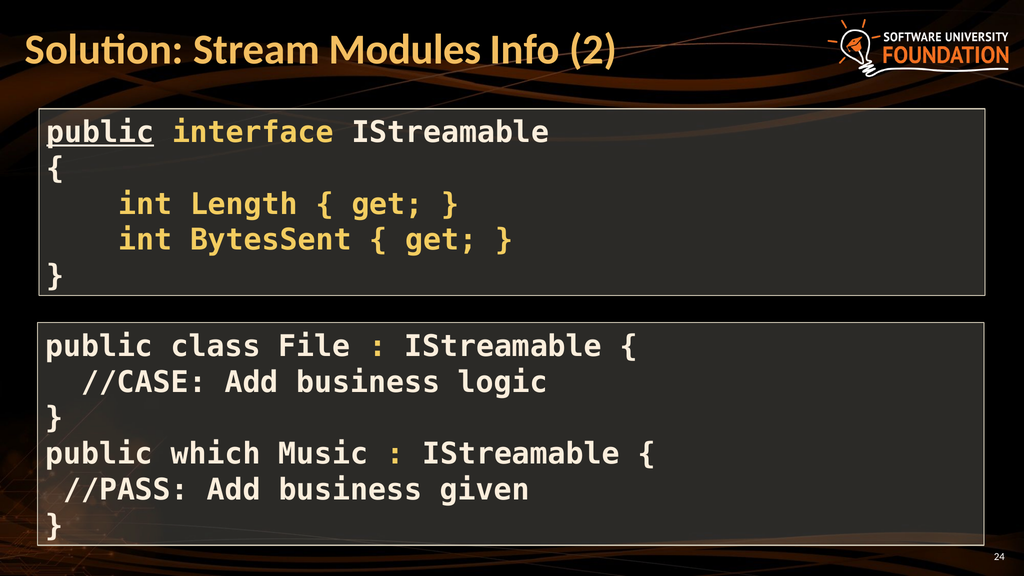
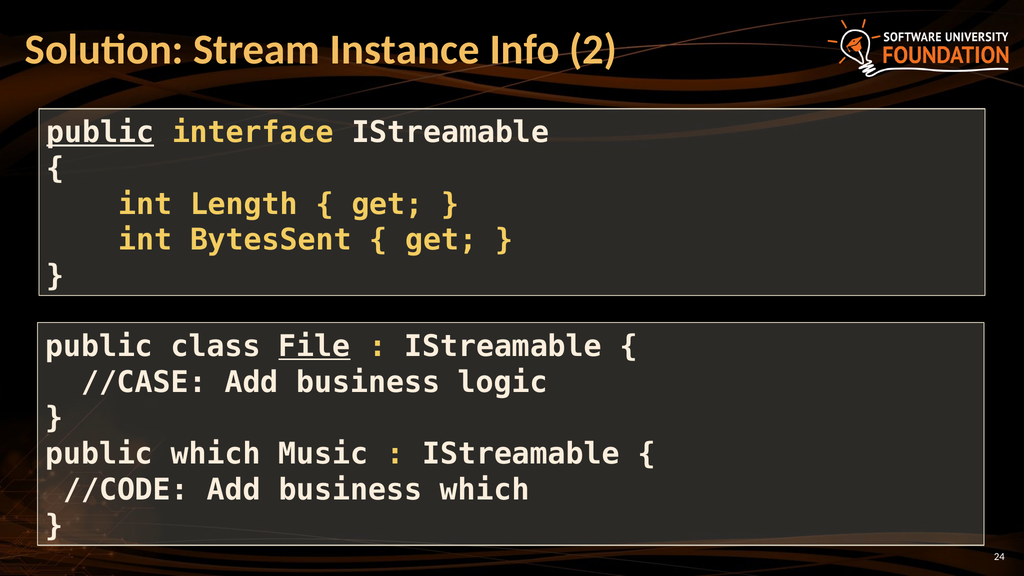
Modules: Modules -> Instance (405, 50)
File underline: none -> present (314, 346)
//PASS: //PASS -> //CODE (126, 490)
business given: given -> which (485, 490)
